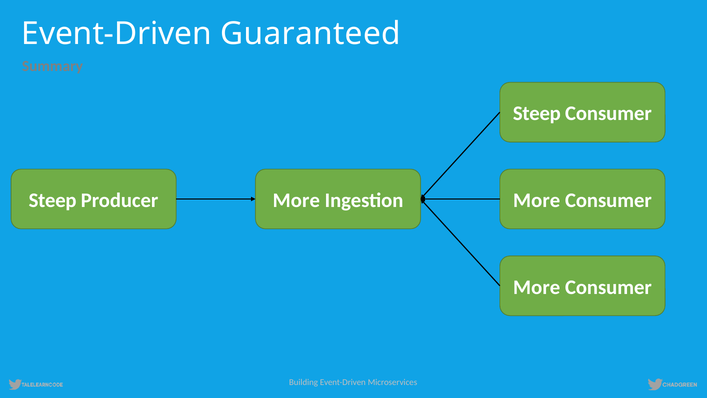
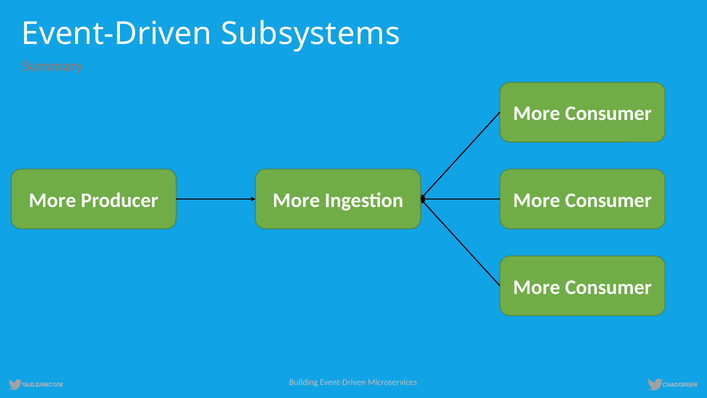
Guaranteed: Guaranteed -> Subsystems (311, 34)
Steep: Steep -> More (537, 114)
Steep: Steep -> More (52, 200)
